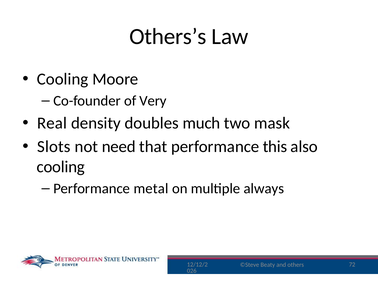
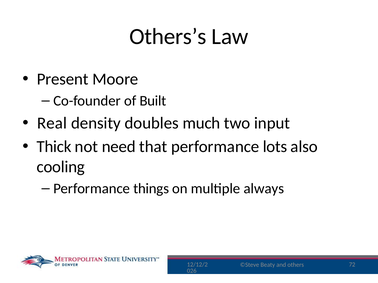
Cooling: Cooling -> Present (63, 79)
Very: Very -> Built (153, 101)
mask: mask -> input (272, 123)
Slots: Slots -> Thick (54, 147)
this: this -> lots (275, 147)
metal: metal -> things (151, 189)
